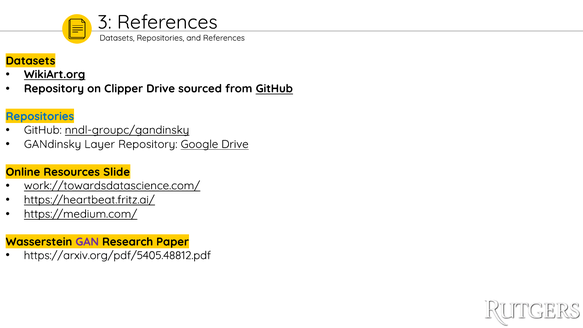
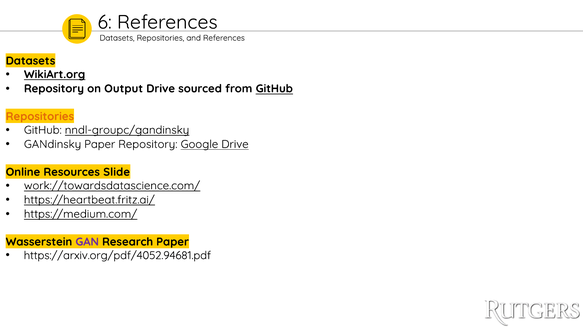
3: 3 -> 6 (105, 22)
Clipper: Clipper -> Output (124, 89)
Repositories colour: blue -> orange (40, 116)
GANdinsky Layer: Layer -> Paper (100, 144)
https://arxiv.org/pdf/5405.48812.pdf: https://arxiv.org/pdf/5405.48812.pdf -> https://arxiv.org/pdf/4052.94681.pdf (117, 255)
